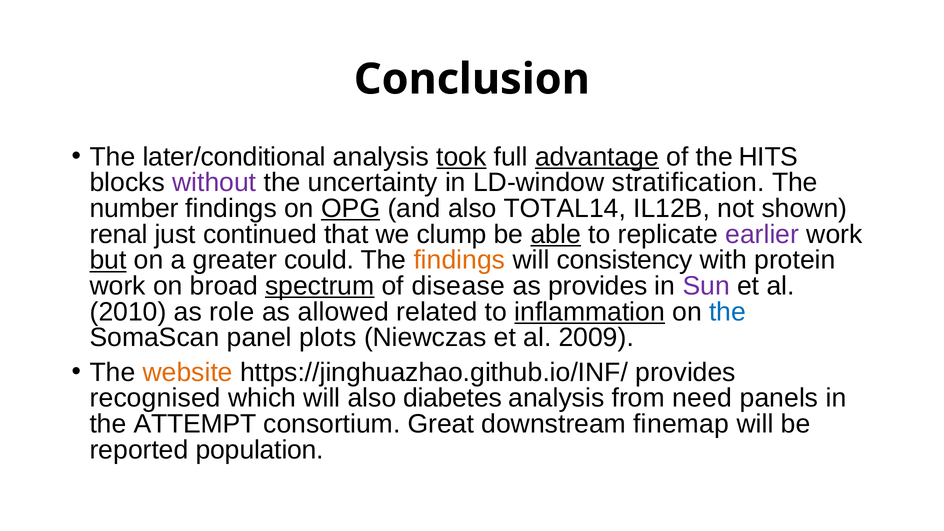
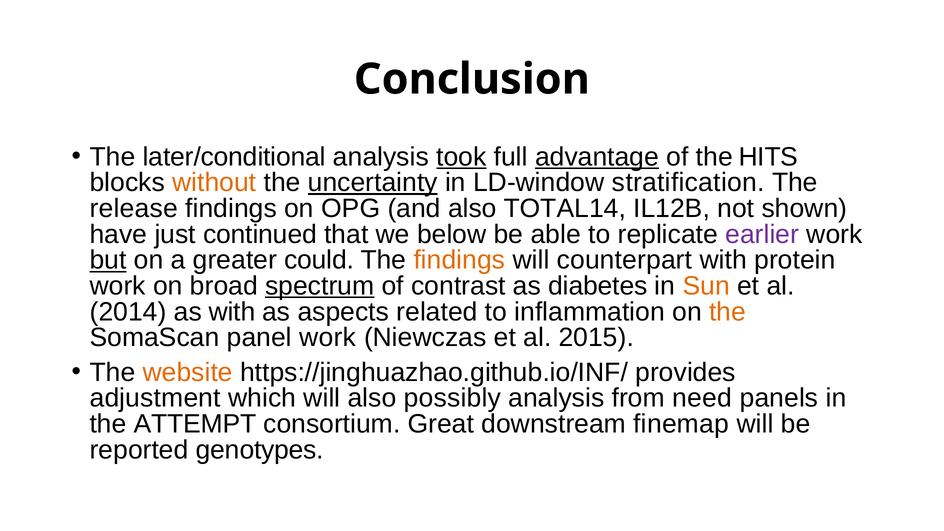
without colour: purple -> orange (214, 183)
uncertainty underline: none -> present (373, 183)
number: number -> release (134, 208)
OPG underline: present -> none (351, 208)
renal: renal -> have (118, 234)
clump: clump -> below (452, 234)
able underline: present -> none (556, 234)
consistency: consistency -> counterpart (625, 260)
disease: disease -> contrast (458, 286)
as provides: provides -> diabetes (598, 286)
Sun colour: purple -> orange (706, 286)
2010: 2010 -> 2014 (128, 312)
as role: role -> with (232, 312)
allowed: allowed -> aspects (343, 312)
inflammation underline: present -> none (590, 312)
the colour: blue -> orange (728, 312)
panel plots: plots -> work (328, 338)
2009: 2009 -> 2015 (596, 338)
recognised: recognised -> adjustment (155, 398)
diabetes: diabetes -> possibly (452, 398)
population: population -> genotypes (260, 450)
